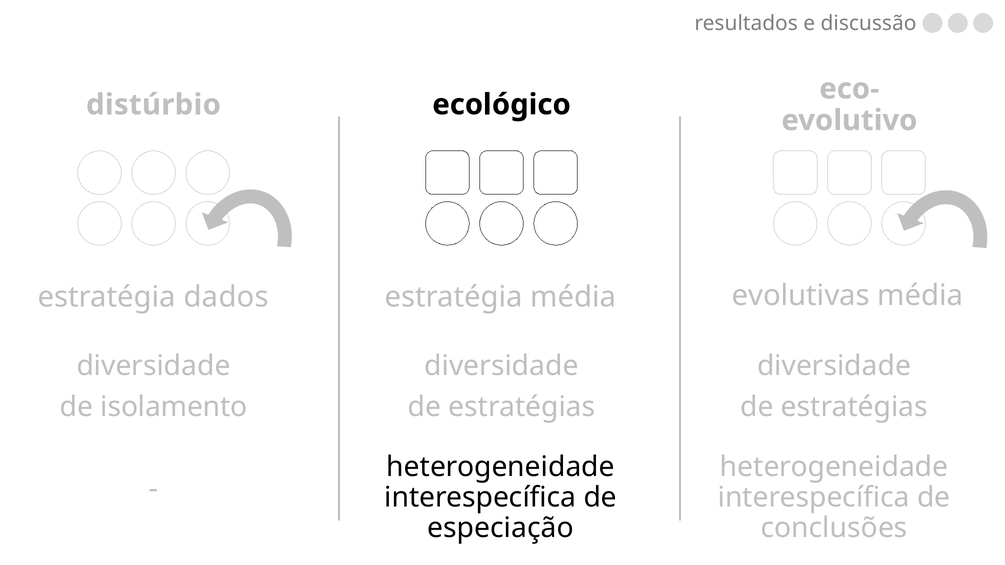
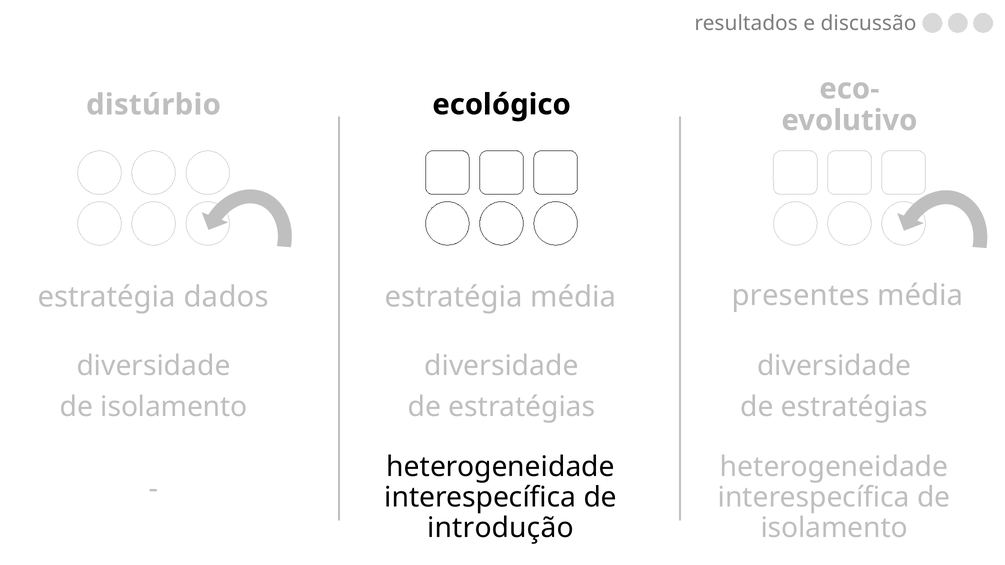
evolutivas: evolutivas -> presentes (801, 296)
especiação: especiação -> introdução (501, 528)
conclusões: conclusões -> isolamento (834, 528)
